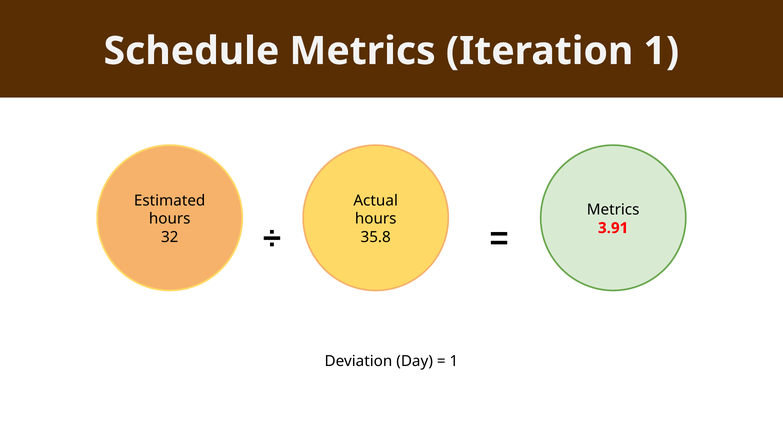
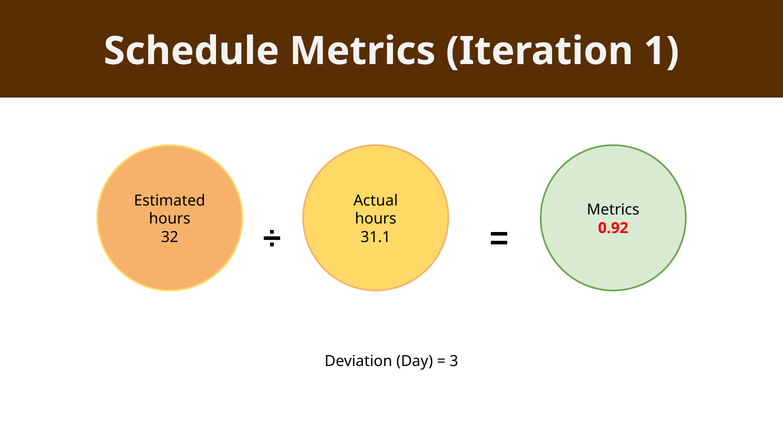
3.91: 3.91 -> 0.92 (613, 228)
35.8: 35.8 -> 31.1 (376, 237)
1: 1 -> 3 (454, 361)
